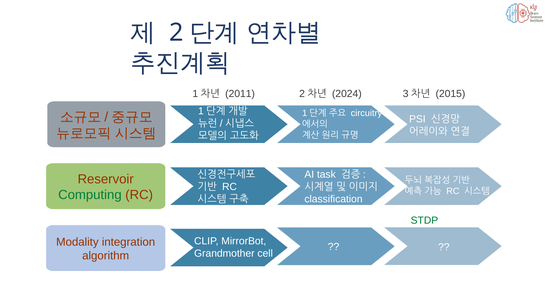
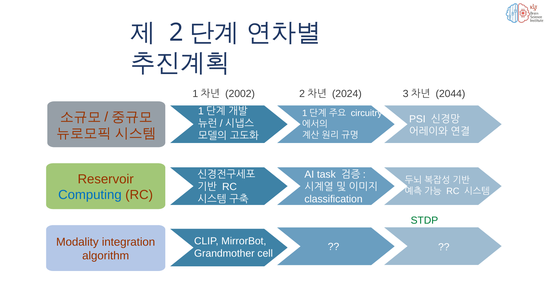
2011: 2011 -> 2002 (240, 94)
2015: 2015 -> 2044 (450, 94)
Computing colour: green -> blue (90, 195)
